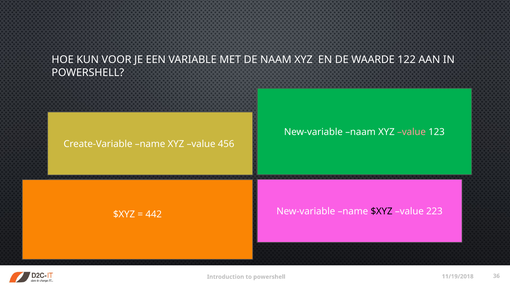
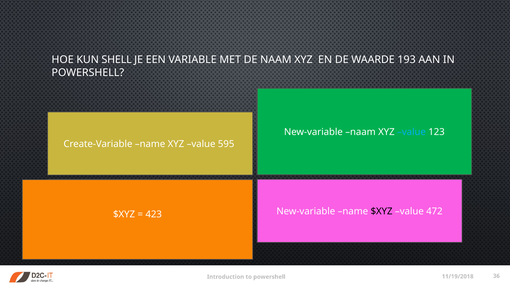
VOOR: VOOR -> SHELL (117, 60)
122: 122 -> 193 (407, 60)
value colour: pink -> light blue (411, 132)
456: 456 -> 595 (226, 144)
223: 223 -> 472 (434, 211)
442: 442 -> 423 (154, 214)
